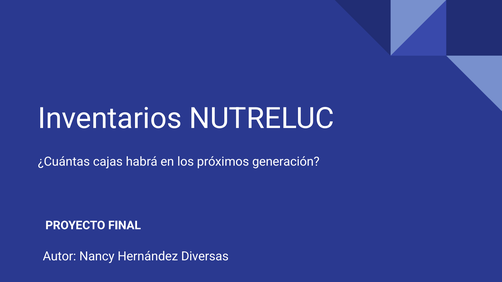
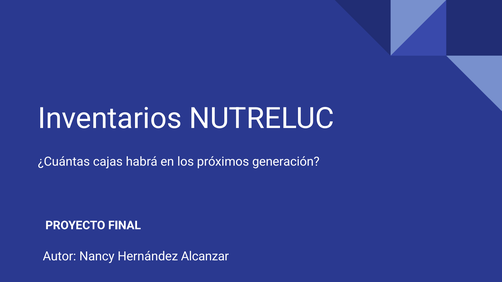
Diversas: Diversas -> Alcanzar (205, 257)
